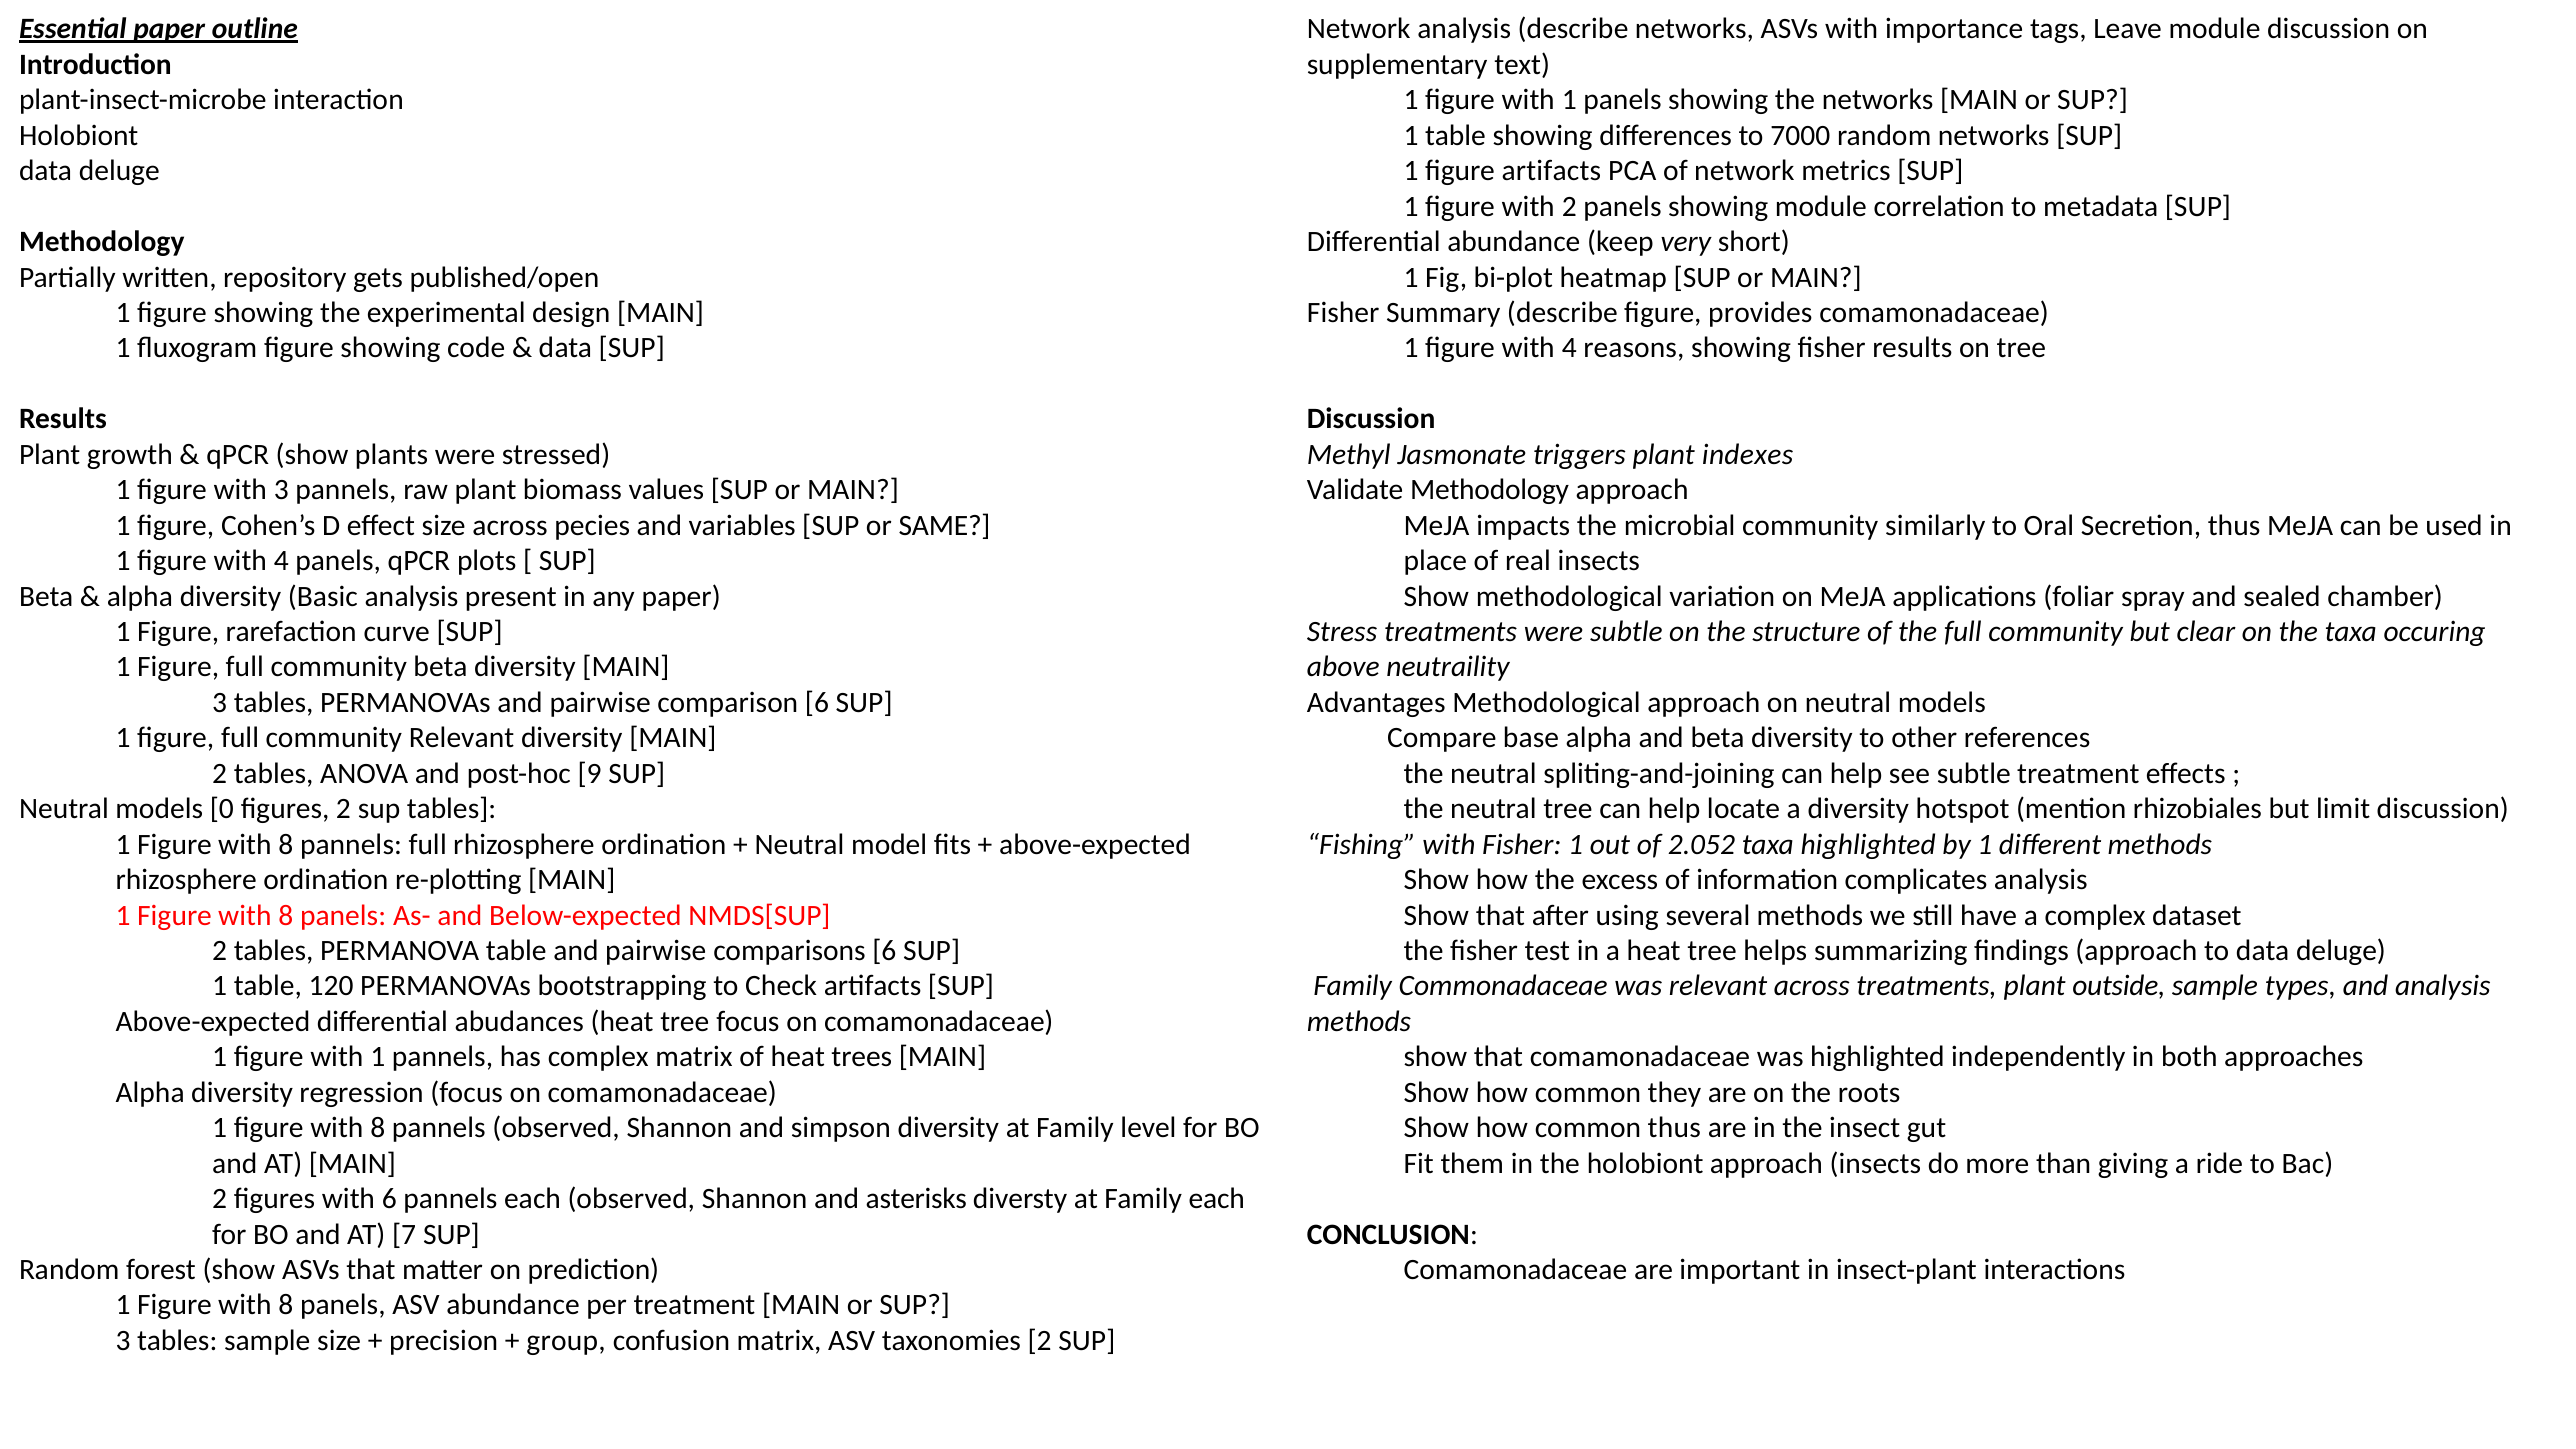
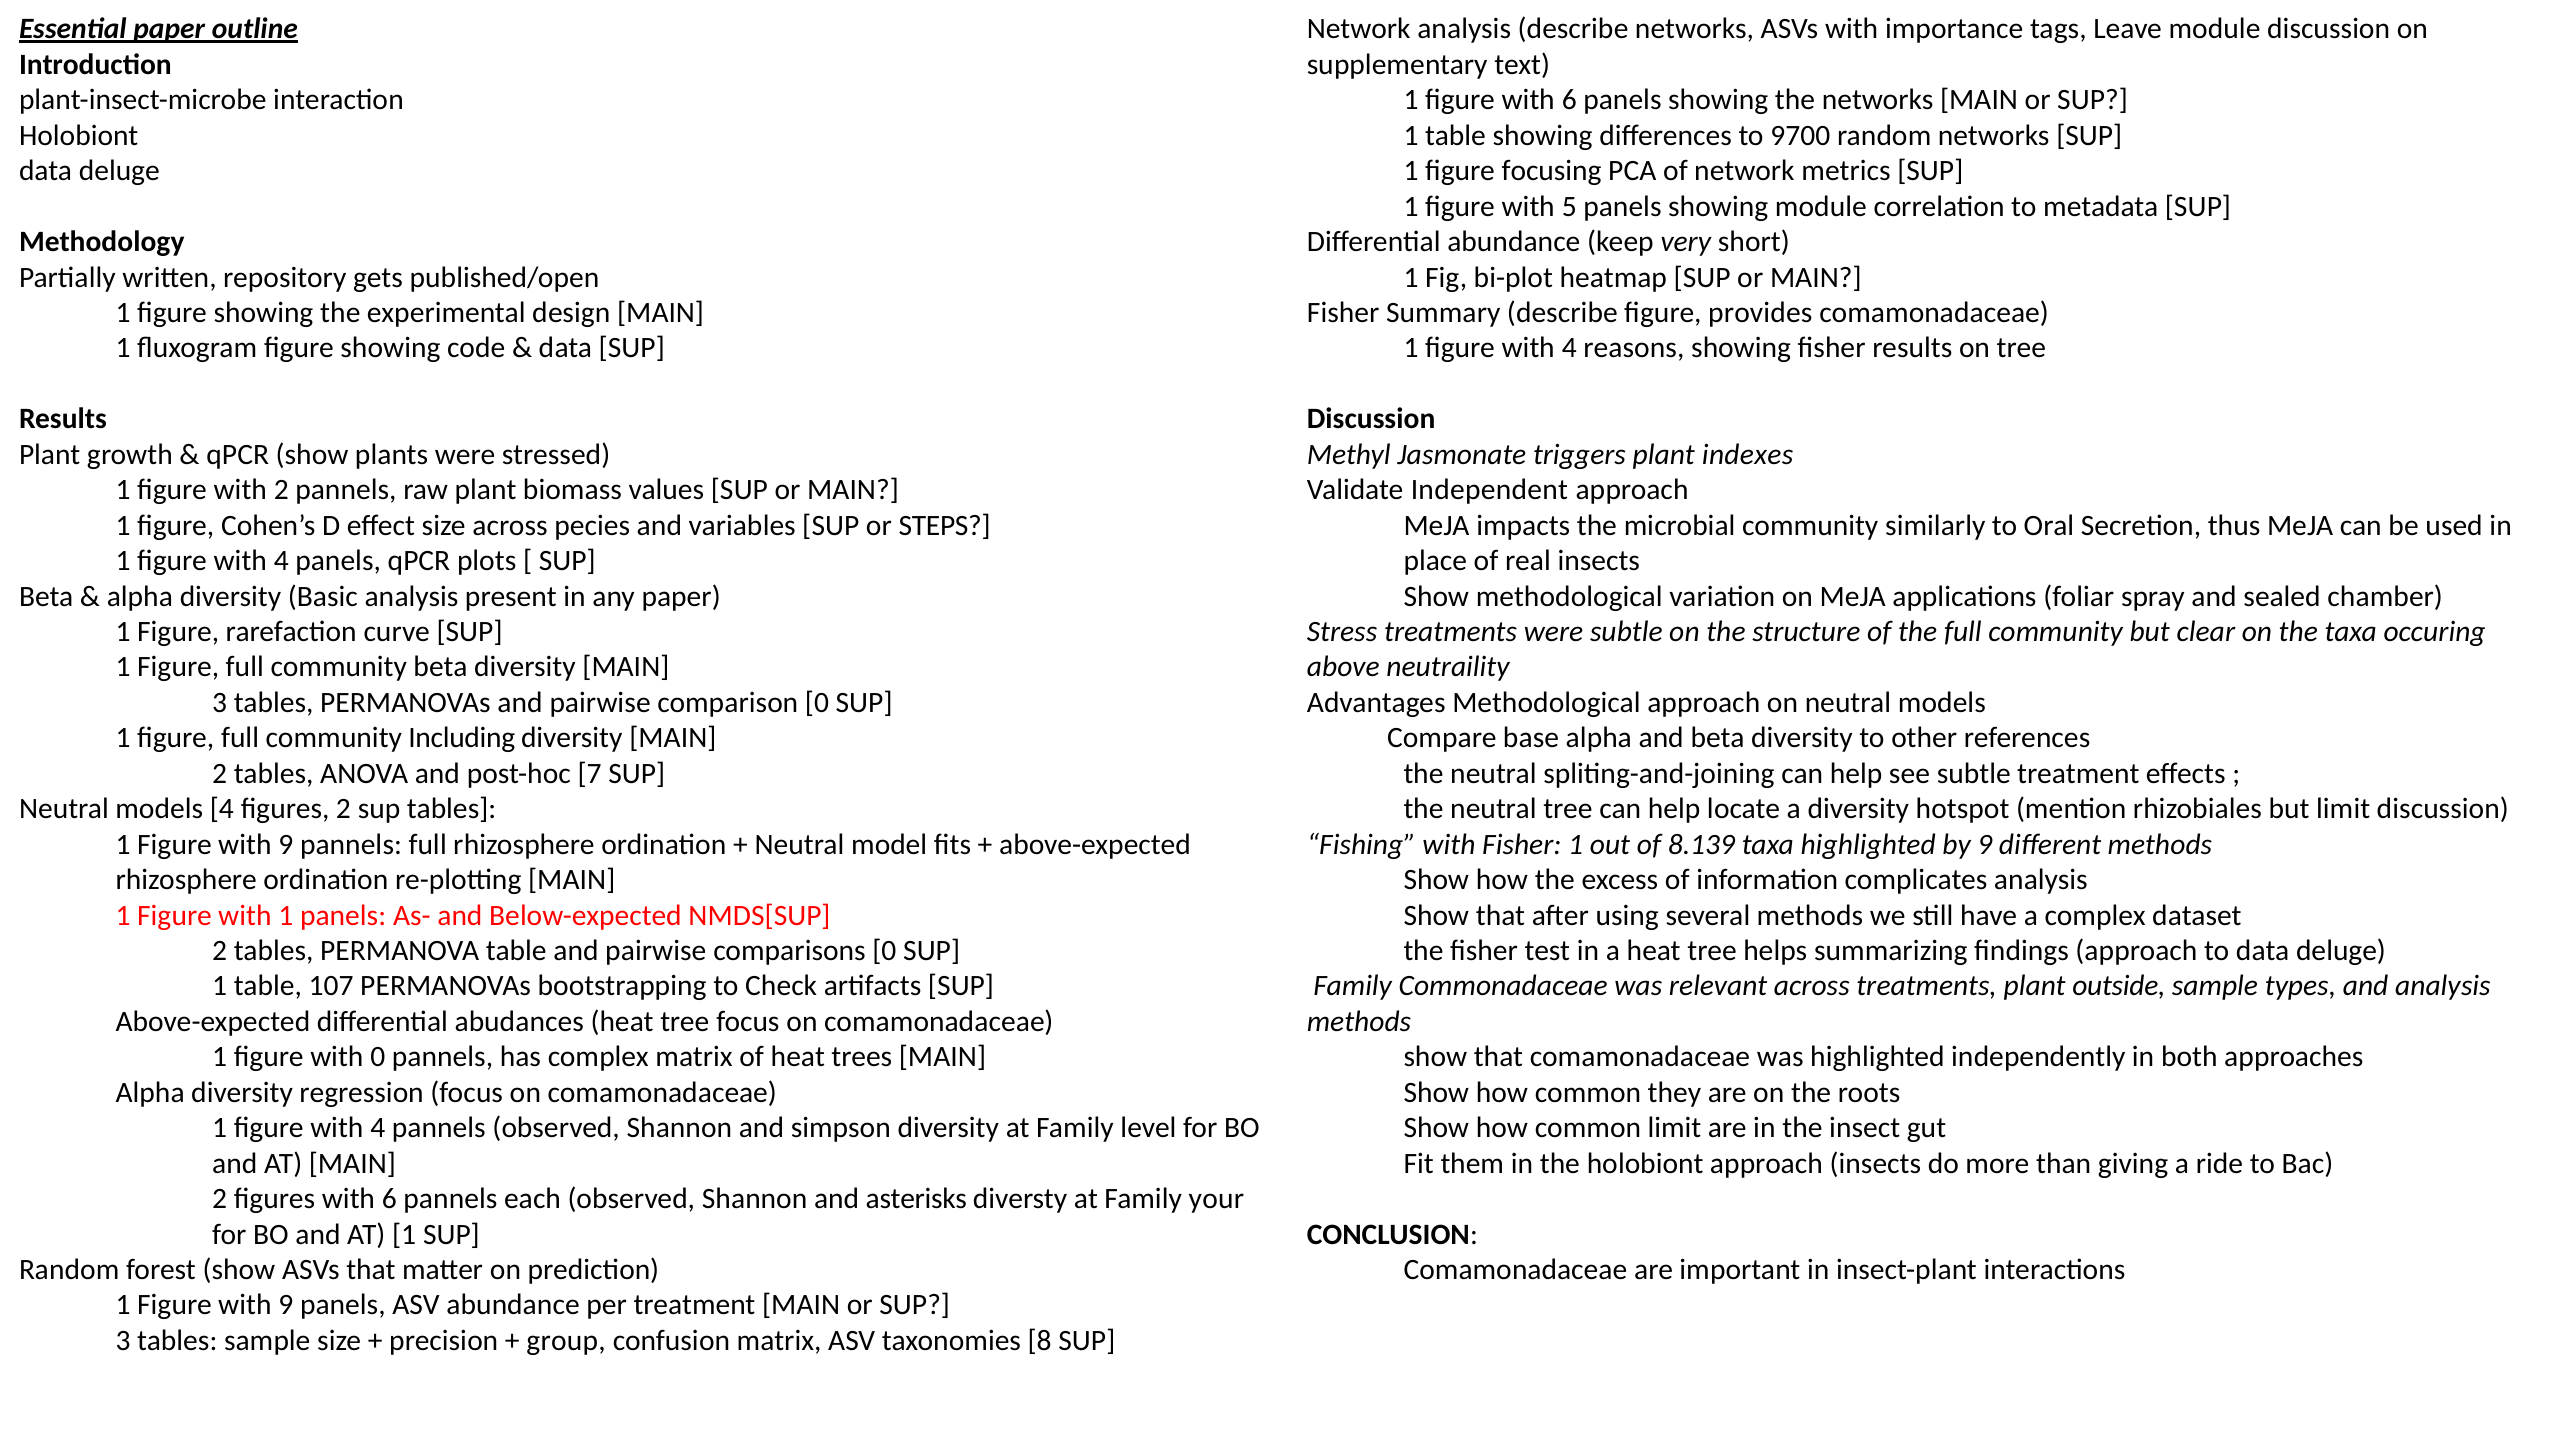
1: 1 -> 6 (1569, 100)
7000: 7000 -> 9700 (1800, 136)
figure artifacts: artifacts -> focusing (1551, 171)
with 2: 2 -> 5 (1569, 206)
with 3: 3 -> 2 (281, 490)
Validate Methodology: Methodology -> Independent (1489, 490)
SAME: SAME -> STEPS (945, 525)
comparison 6: 6 -> 0 (817, 703)
community Relevant: Relevant -> Including (462, 738)
9: 9 -> 7 (590, 774)
models 0: 0 -> 4 (222, 809)
8: 8 -> 9 (286, 844)
2.052: 2.052 -> 8.139 (1701, 844)
by 1: 1 -> 9 (1985, 844)
8: 8 -> 1 (286, 915)
comparisons 6: 6 -> 0 (884, 951)
120: 120 -> 107 (331, 986)
1: 1 -> 0 (378, 1057)
8: 8 -> 4 (378, 1128)
common thus: thus -> limit (1674, 1128)
Family each: each -> your (1216, 1199)
AT 7: 7 -> 1 (404, 1234)
8: 8 -> 9 (286, 1305)
taxonomies 2: 2 -> 8 (1040, 1341)
